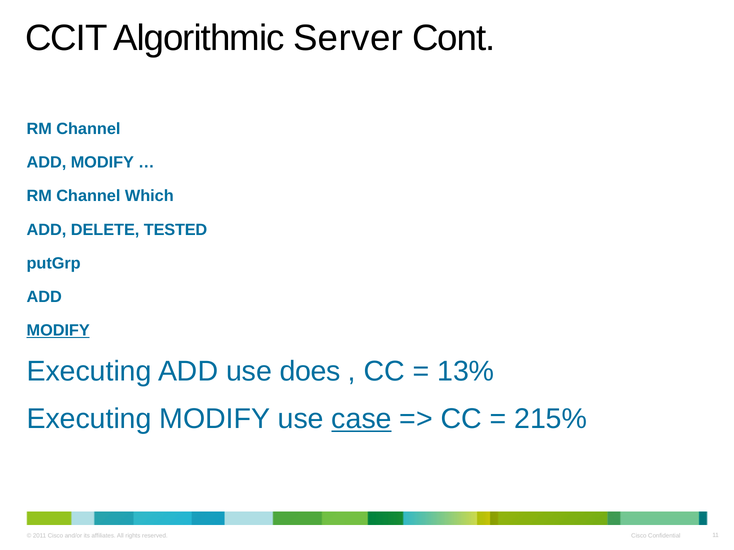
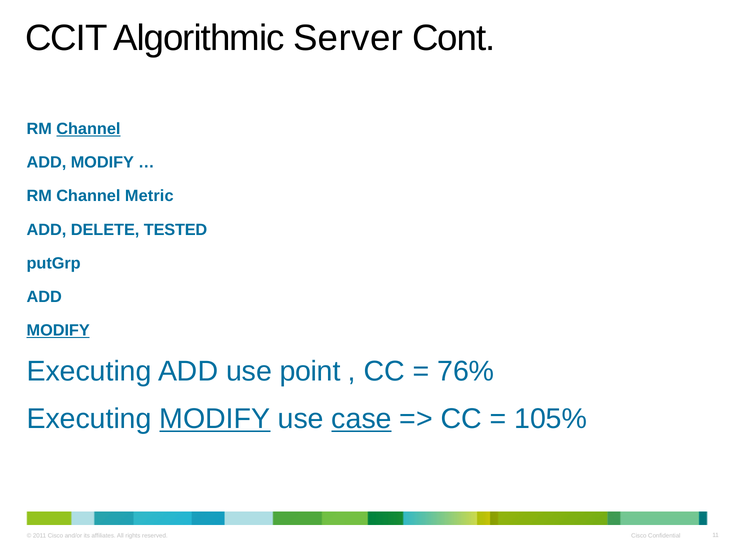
Channel underline: none -> present (88, 129)
Which: Which -> Metric (149, 196)
does: does -> point (310, 372)
13%: 13% -> 76% (466, 372)
MODIFY underline: none -> present (215, 419)
215%: 215% -> 105% (551, 419)
